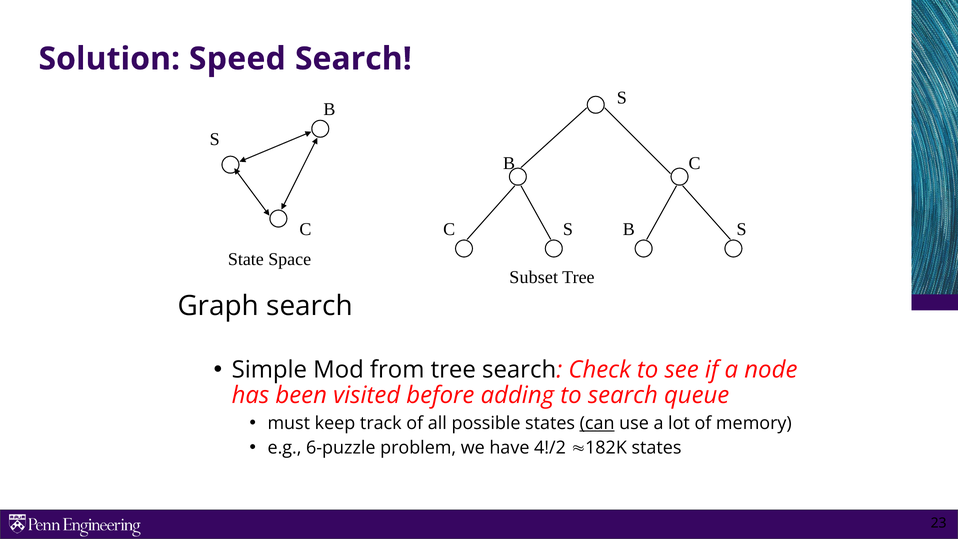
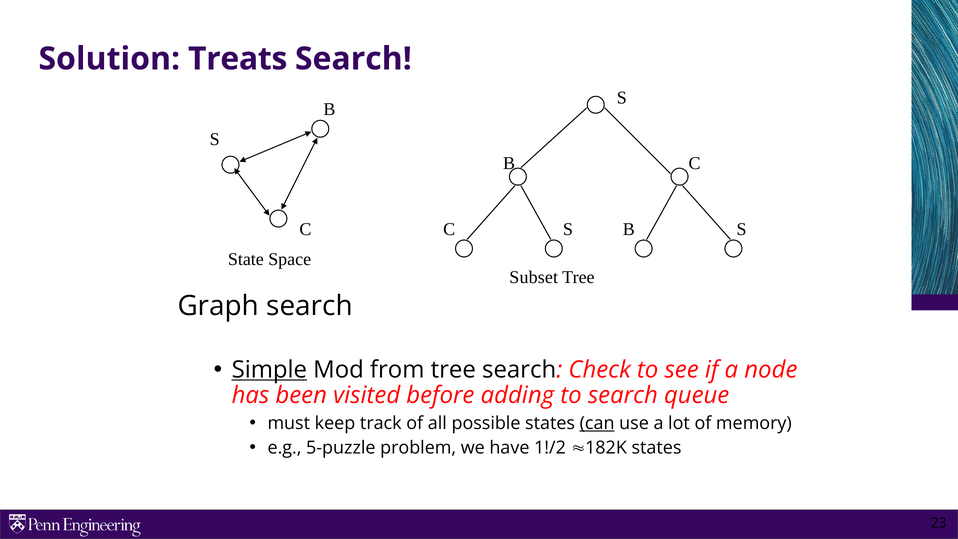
Speed: Speed -> Treats (238, 59)
Simple underline: none -> present (269, 370)
6-puzzle: 6-puzzle -> 5-puzzle (341, 447)
4!/2: 4!/2 -> 1!/2 (550, 447)
